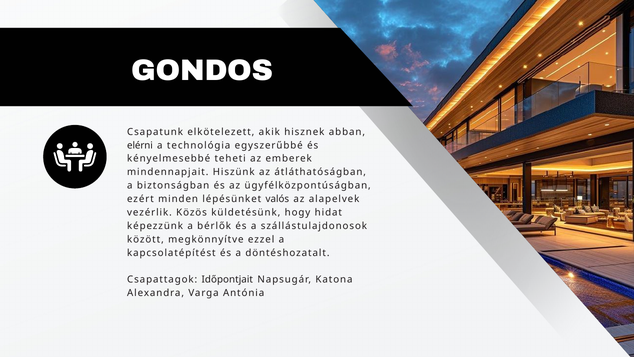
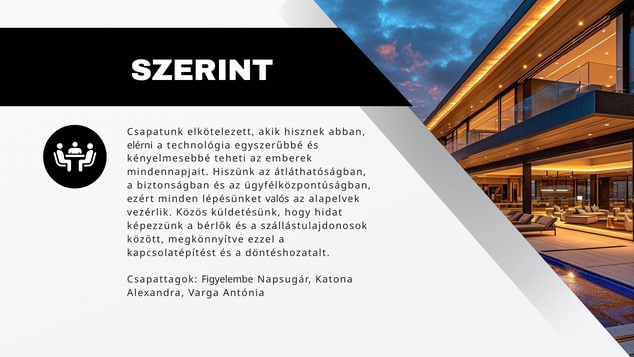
GONDOS: GONDOS -> SZERINT (202, 70)
Időpontjait: Időpontjait -> Figyelembe (227, 279)
